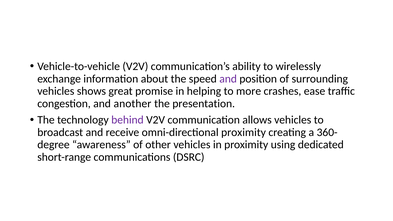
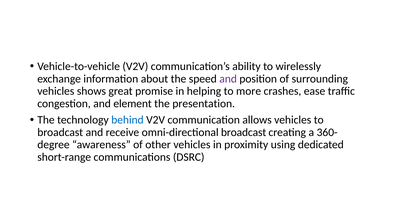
another: another -> element (133, 103)
behind colour: purple -> blue (127, 120)
omni-directional proximity: proximity -> broadcast (244, 132)
